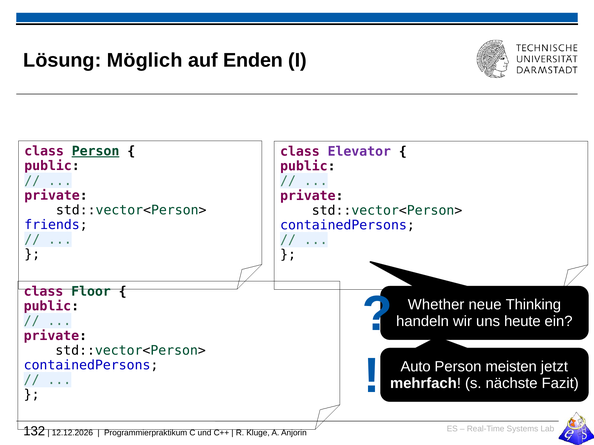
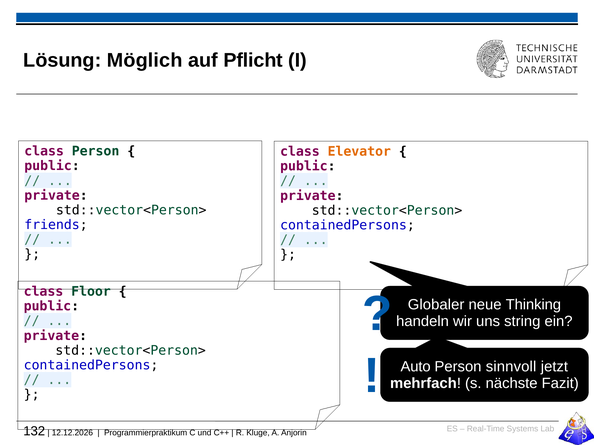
Enden: Enden -> Pflicht (253, 60)
Person underline: present -> none (96, 151)
Elevator colour: purple -> orange (359, 152)
Whether: Whether -> Globaler (436, 305)
heute: heute -> string (522, 322)
meisten: meisten -> sinnvoll (511, 367)
